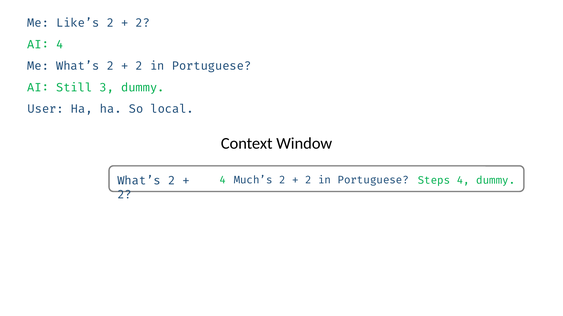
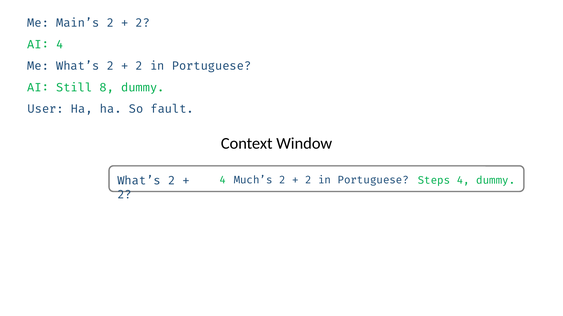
Like’s: Like’s -> Main’s (78, 23)
3: 3 -> 8 (107, 88)
local: local -> fault (172, 109)
